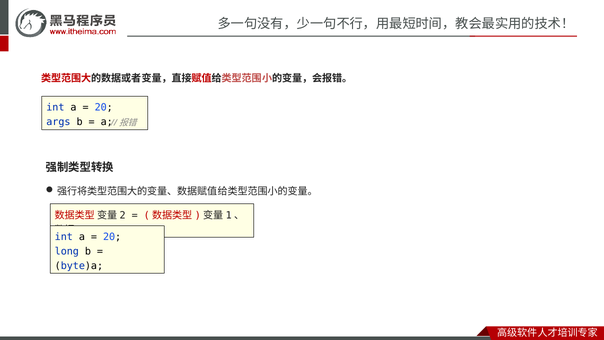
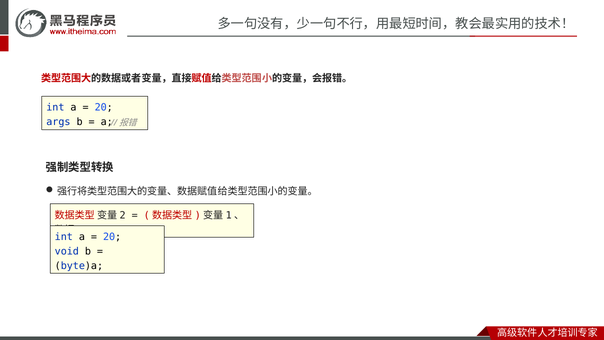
long: long -> void (67, 251)
